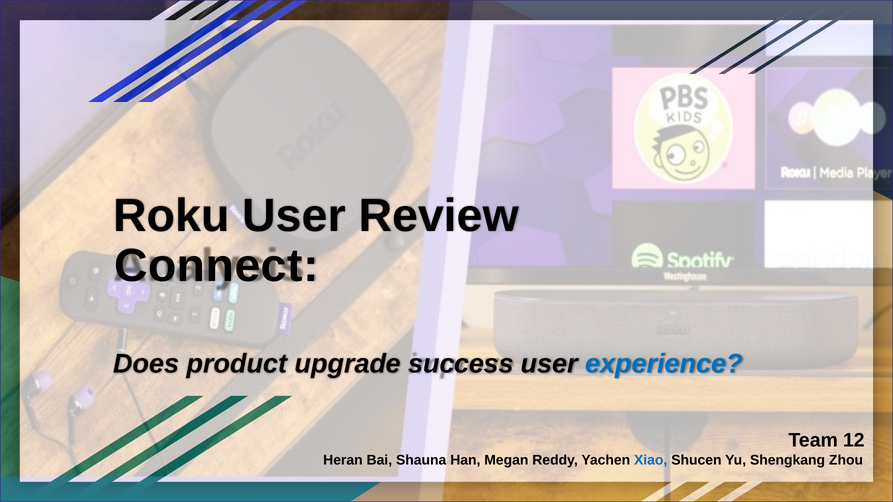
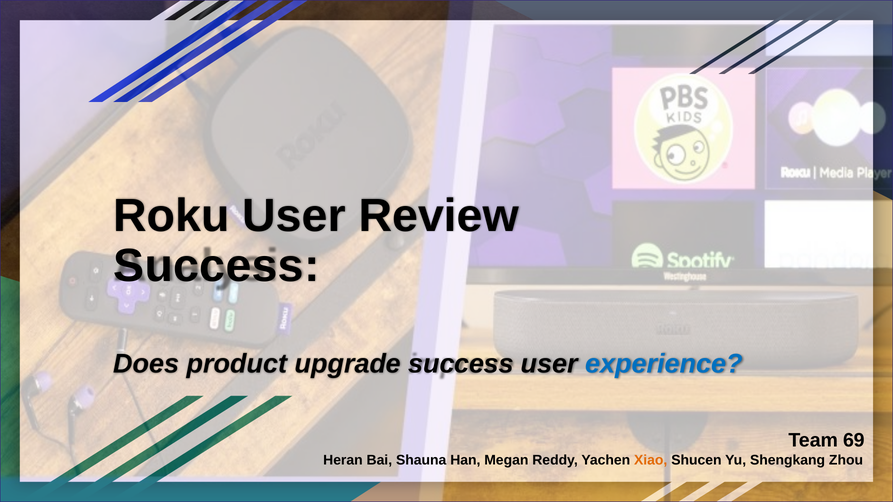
Connect: Connect -> Success (216, 266)
12: 12 -> 69 (854, 440)
Xiao colour: blue -> orange (651, 460)
